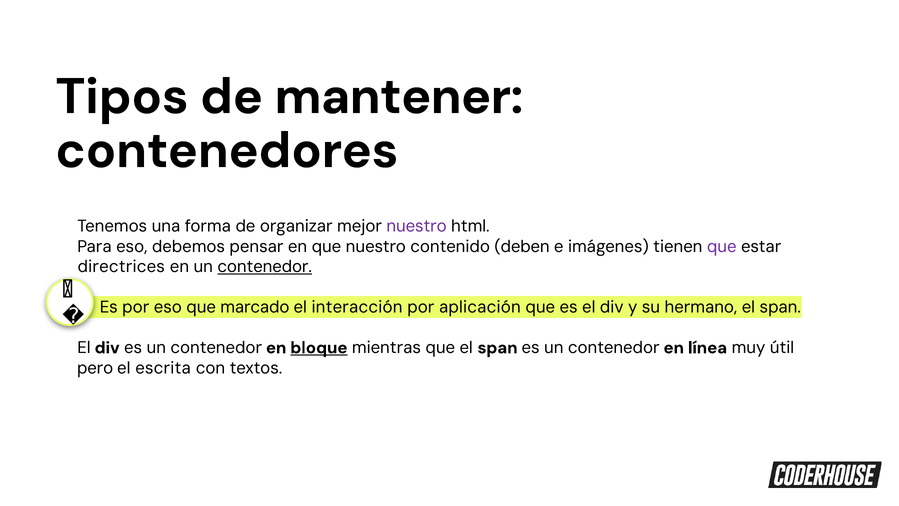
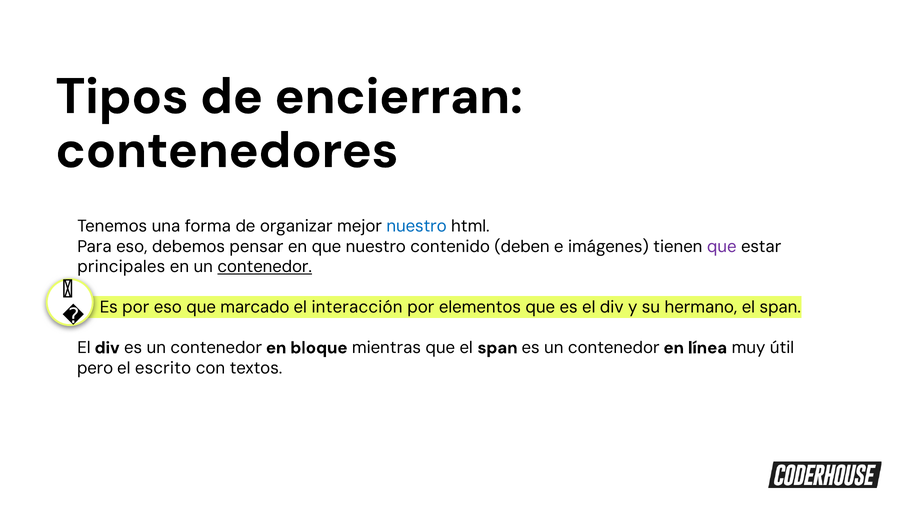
mantener: mantener -> encierran (399, 97)
nuestro colour: purple -> blue (417, 226)
directrices: directrices -> principales (121, 267)
aplicación: aplicación -> elementos (480, 307)
bloque underline: present -> none (319, 348)
escrita: escrita -> escrito (163, 368)
